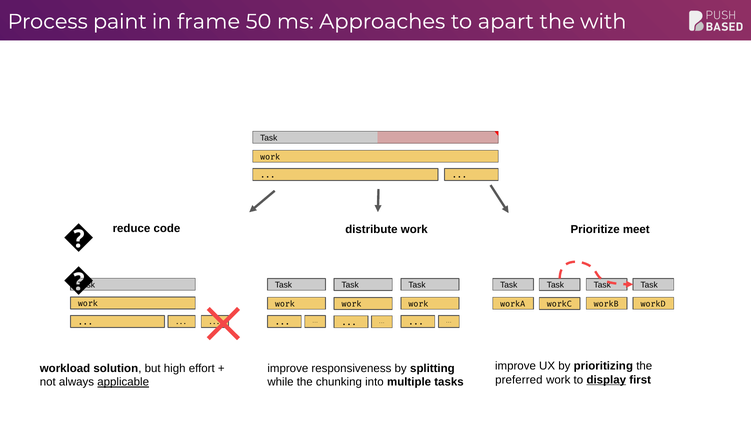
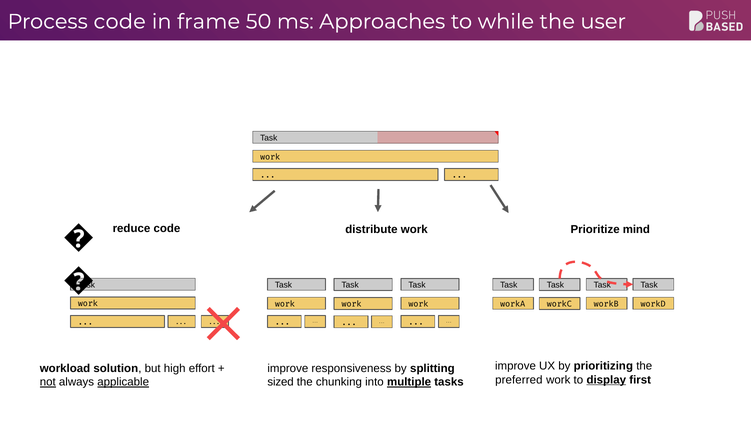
Process paint: paint -> code (120, 22)
apart: apart -> while (506, 22)
with: with -> user (603, 22)
meet: meet -> mind (636, 230)
not underline: none -> present (48, 382)
while: while -> sized (281, 382)
multiple underline: none -> present (409, 382)
